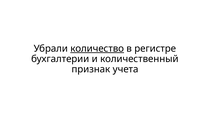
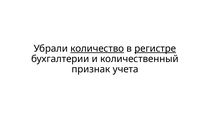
регистре underline: none -> present (155, 49)
